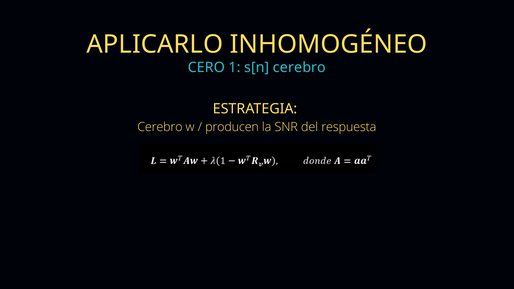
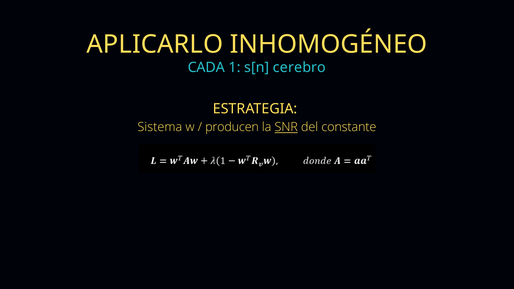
CERO: CERO -> CADA (206, 67)
Cerebro: Cerebro -> Sistema (160, 127)
SNR underline: none -> present (286, 127)
respuesta: respuesta -> constante (349, 127)
